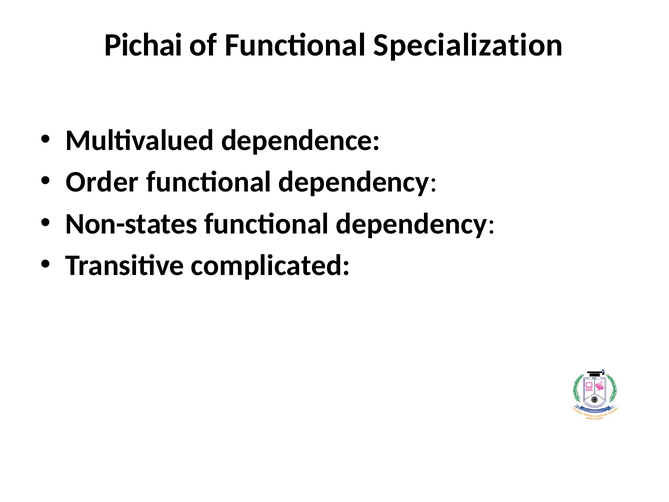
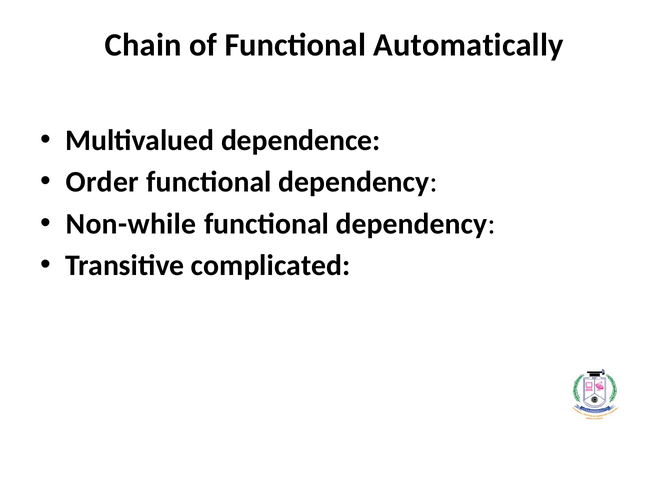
Pichai: Pichai -> Chain (143, 45)
Specialization: Specialization -> Automatically (468, 45)
Non-states: Non-states -> Non-while (131, 224)
